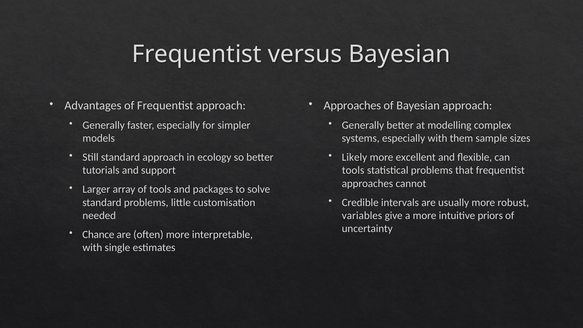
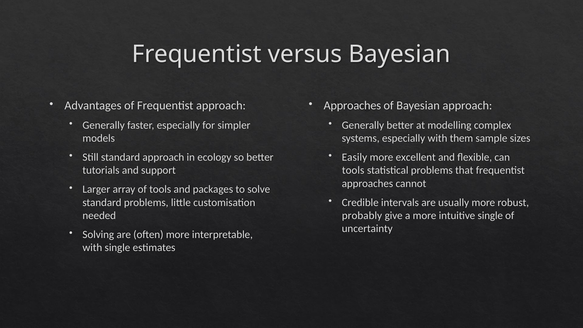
Likely: Likely -> Easily (354, 157)
variables: variables -> probably (362, 215)
intuitive priors: priors -> single (490, 215)
Chance: Chance -> Solving (98, 234)
